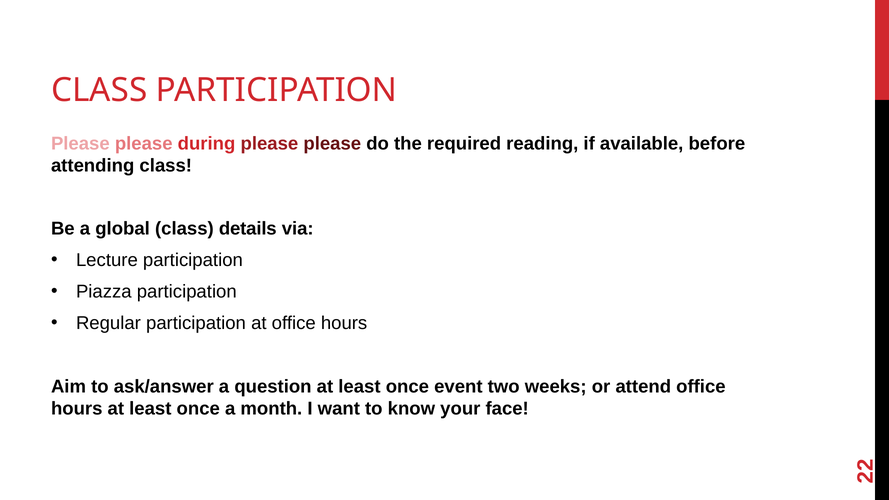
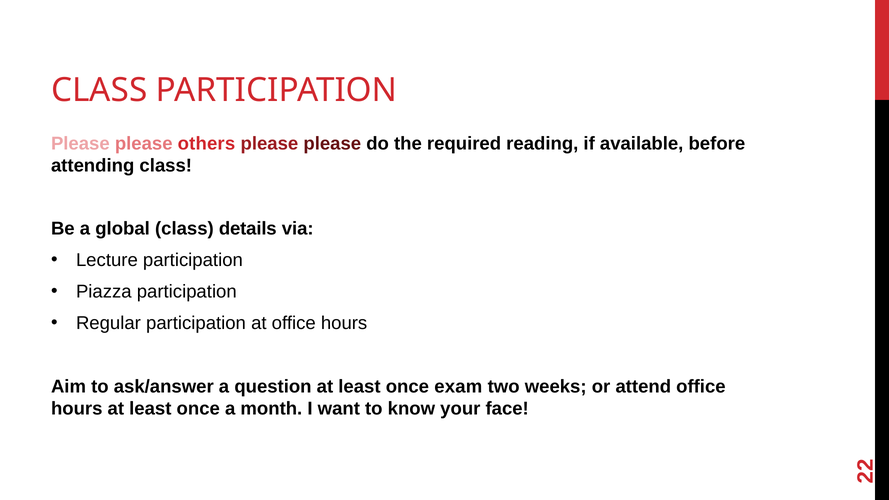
during: during -> others (206, 144)
event: event -> exam (458, 386)
